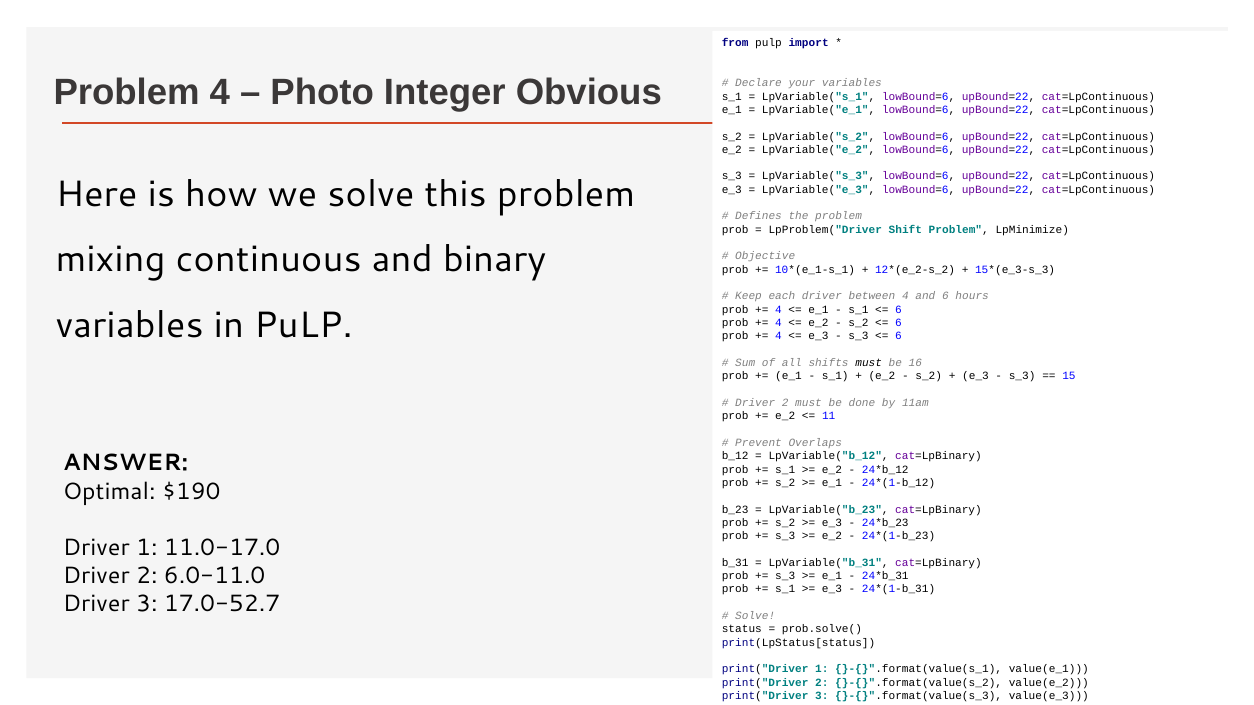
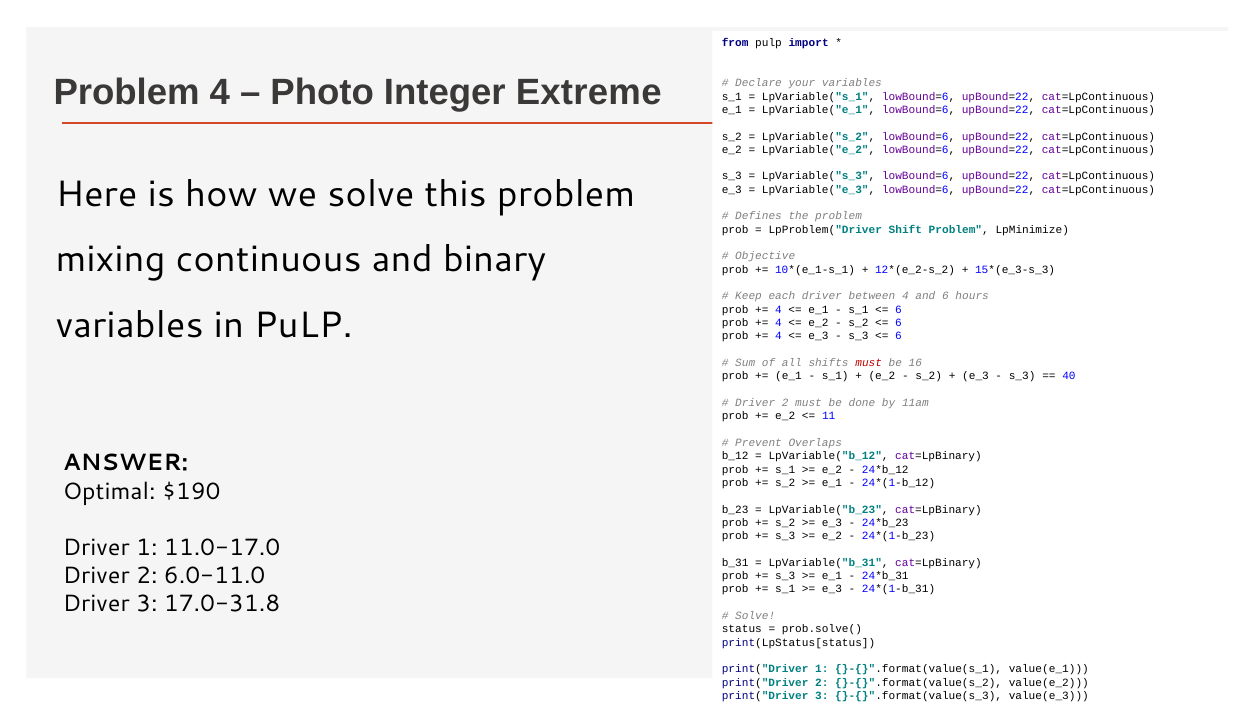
Obvious: Obvious -> Extreme (589, 92)
must colour: black -> red (869, 363)
15: 15 -> 40 (1069, 376)
17.0-52.7: 17.0-52.7 -> 17.0-31.8 (222, 604)
